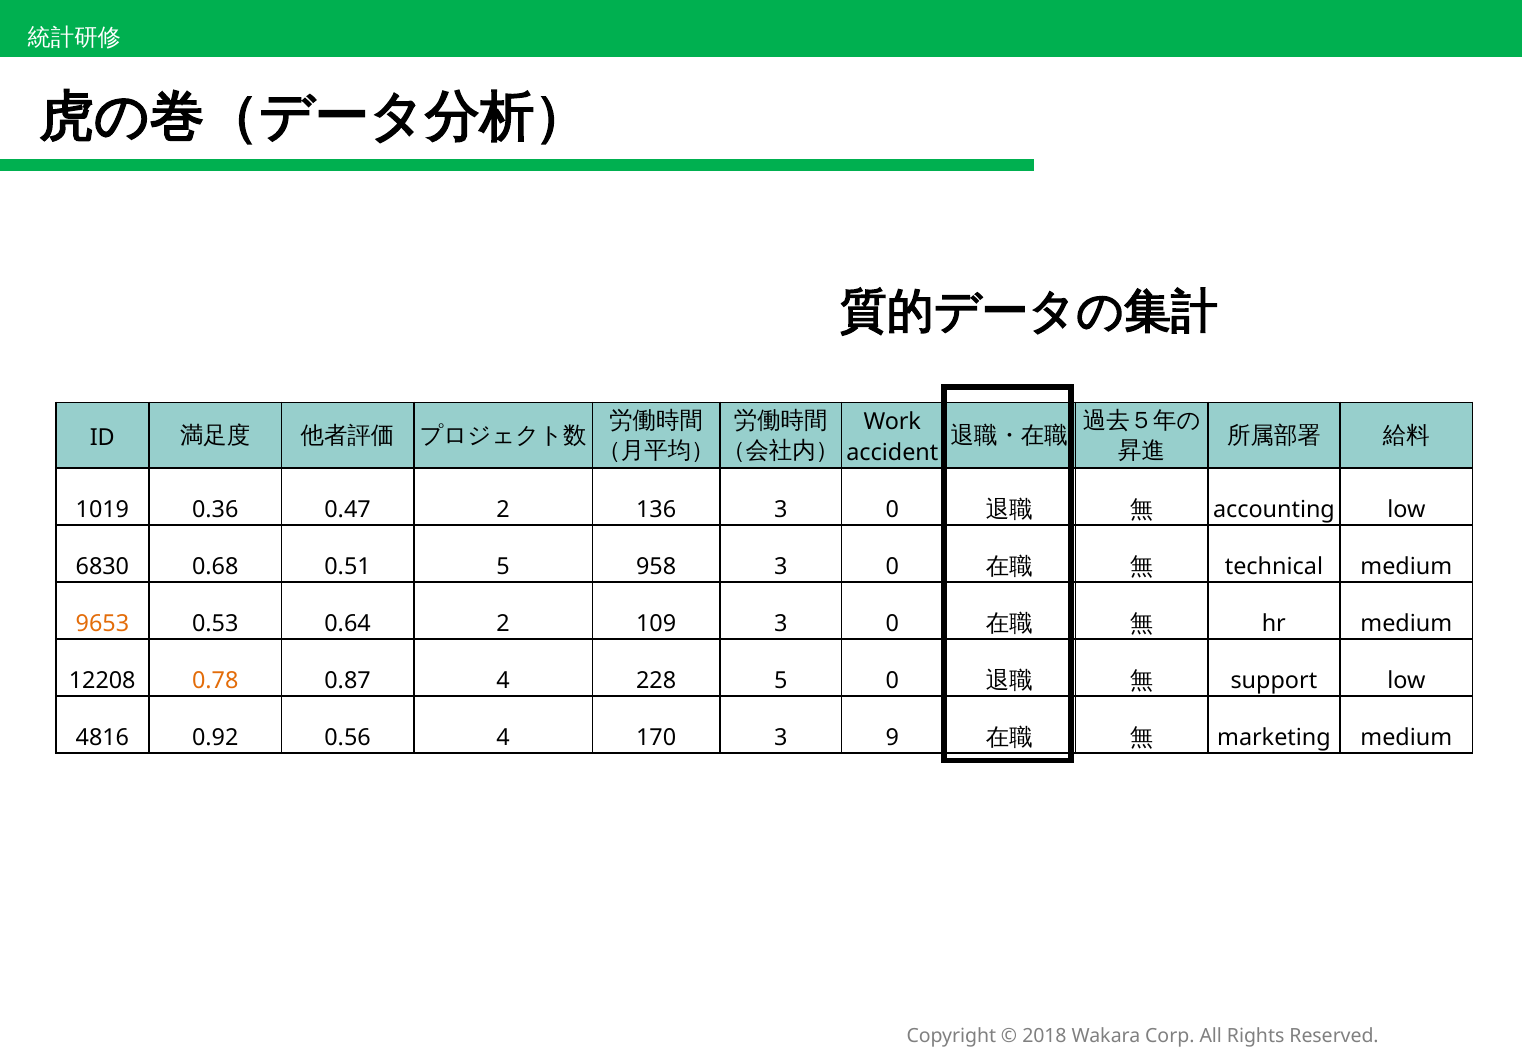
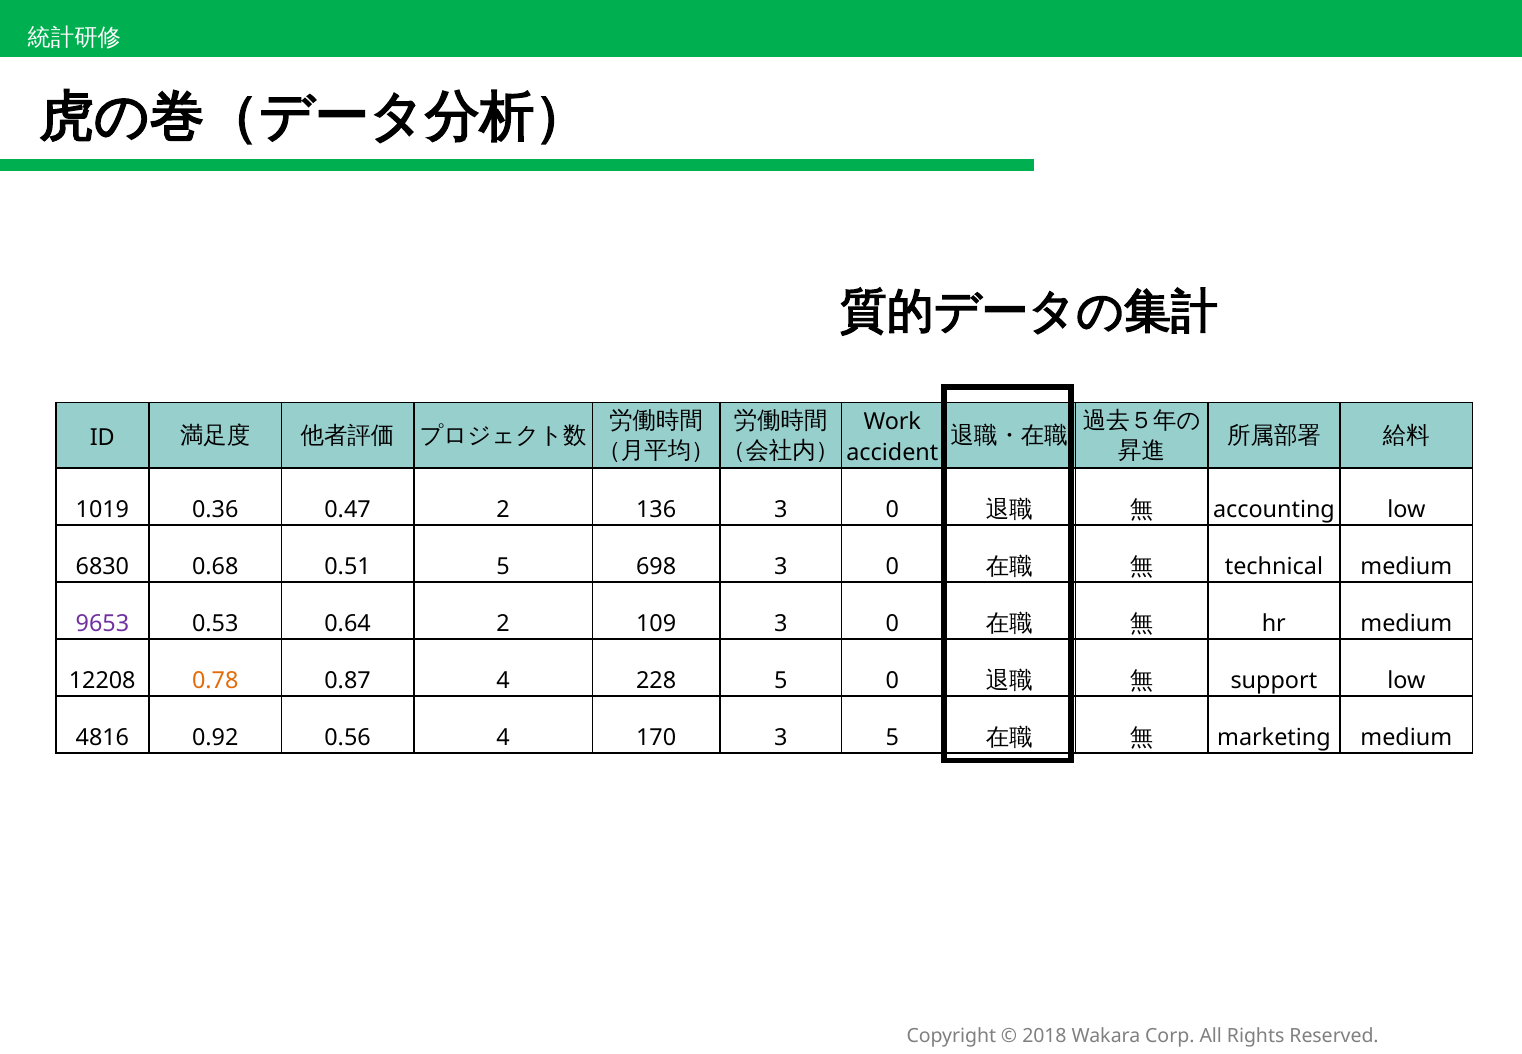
958: 958 -> 698 (656, 567)
9653 colour: orange -> purple (102, 624)
3 9: 9 -> 5 (892, 738)
